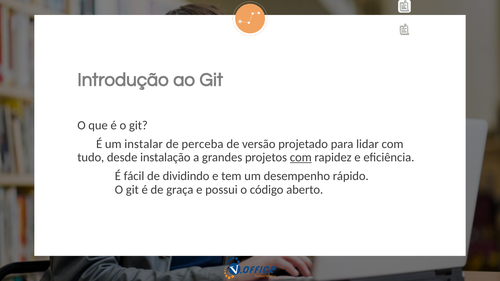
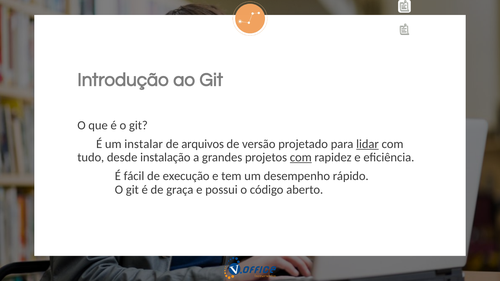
perceba: perceba -> arquivos (203, 144)
lidar underline: none -> present (368, 144)
dividindo: dividindo -> execução (186, 176)
